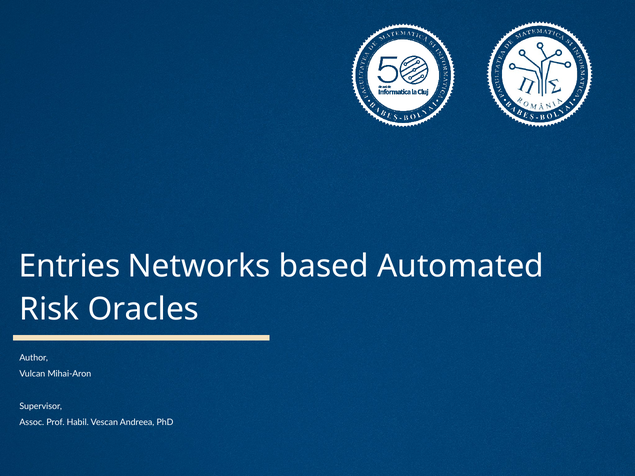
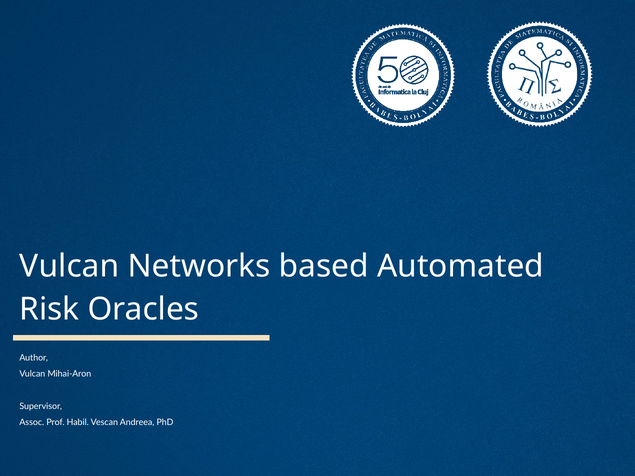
Entries: Entries -> Vulcan (69, 266)
